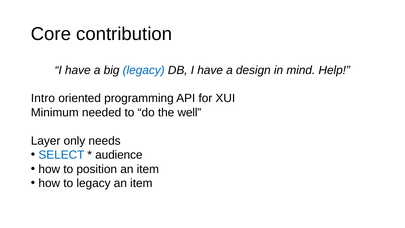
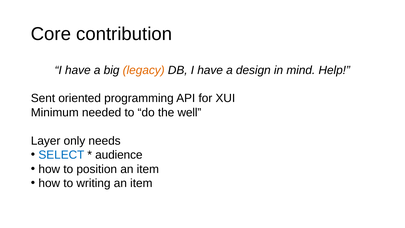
legacy colour: blue -> orange (144, 70)
Intro: Intro -> Sent (43, 98)
to legacy: legacy -> writing (93, 183)
